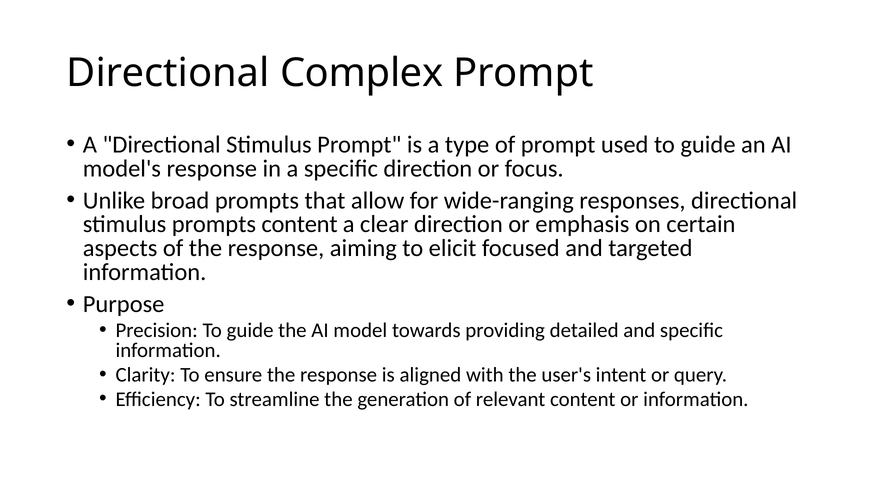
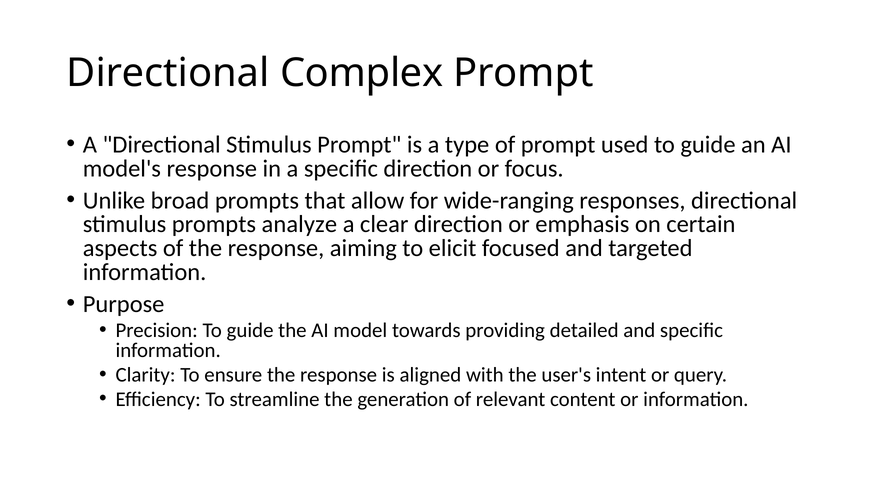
prompts content: content -> analyze (299, 225)
